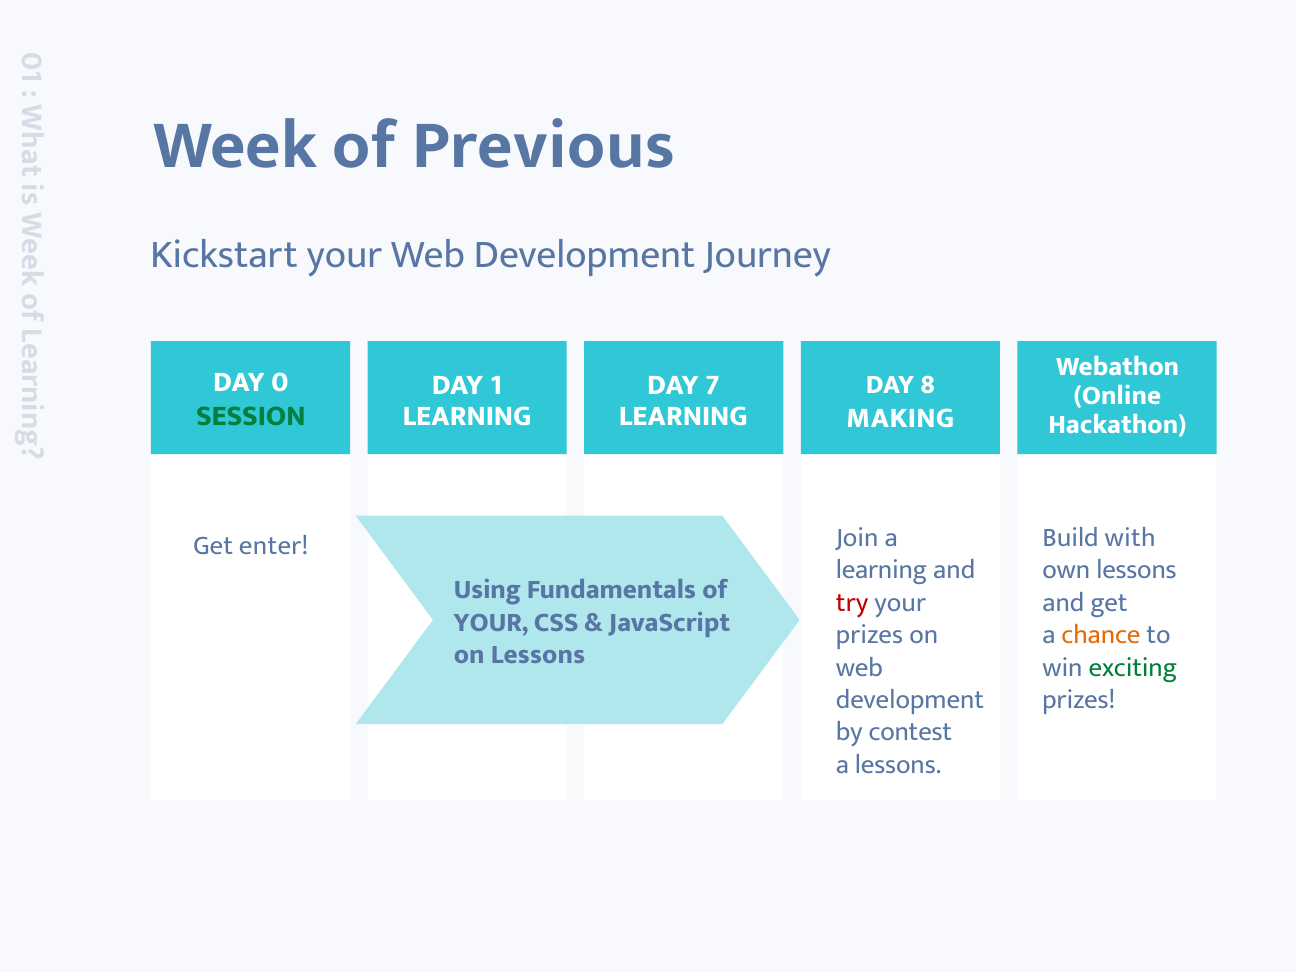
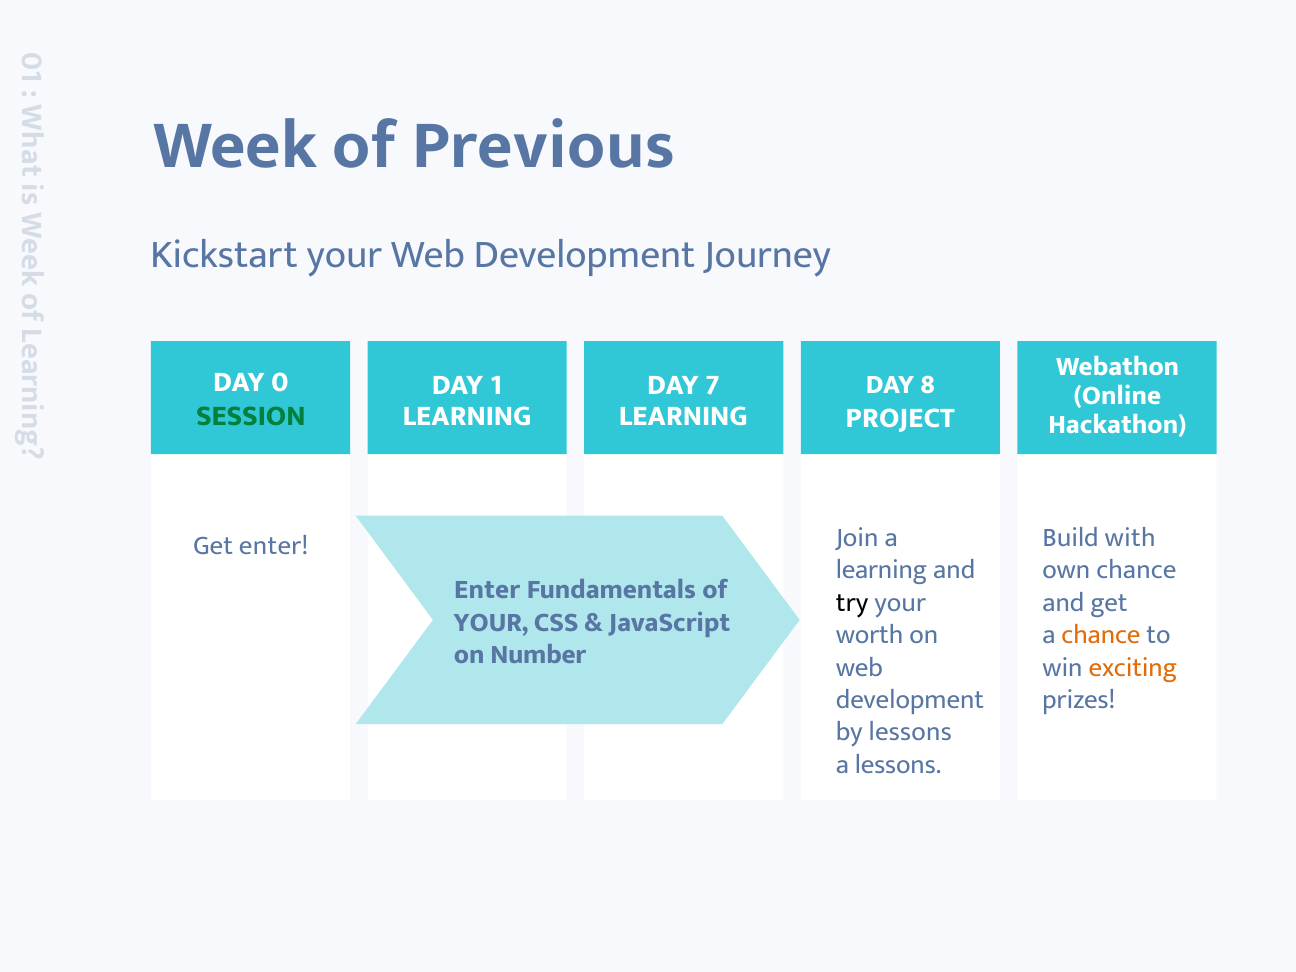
MAKING: MAKING -> PROJECT (900, 418)
own lessons: lessons -> chance (1136, 570)
Using: Using -> Enter (487, 590)
try colour: red -> black (852, 602)
prizes: prizes -> worth (870, 635)
on Lessons: Lessons -> Number (538, 655)
exciting colour: green -> orange (1133, 667)
by contest: contest -> lessons (910, 732)
